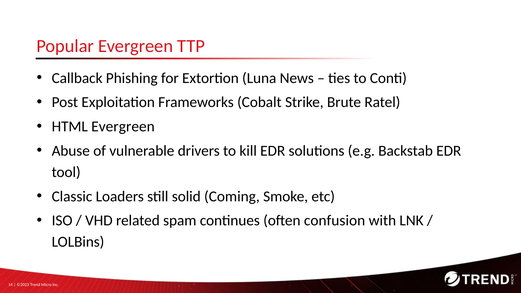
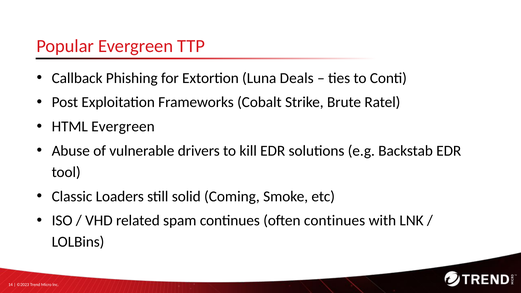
News: News -> Deals (297, 78)
often confusion: confusion -> continues (335, 221)
